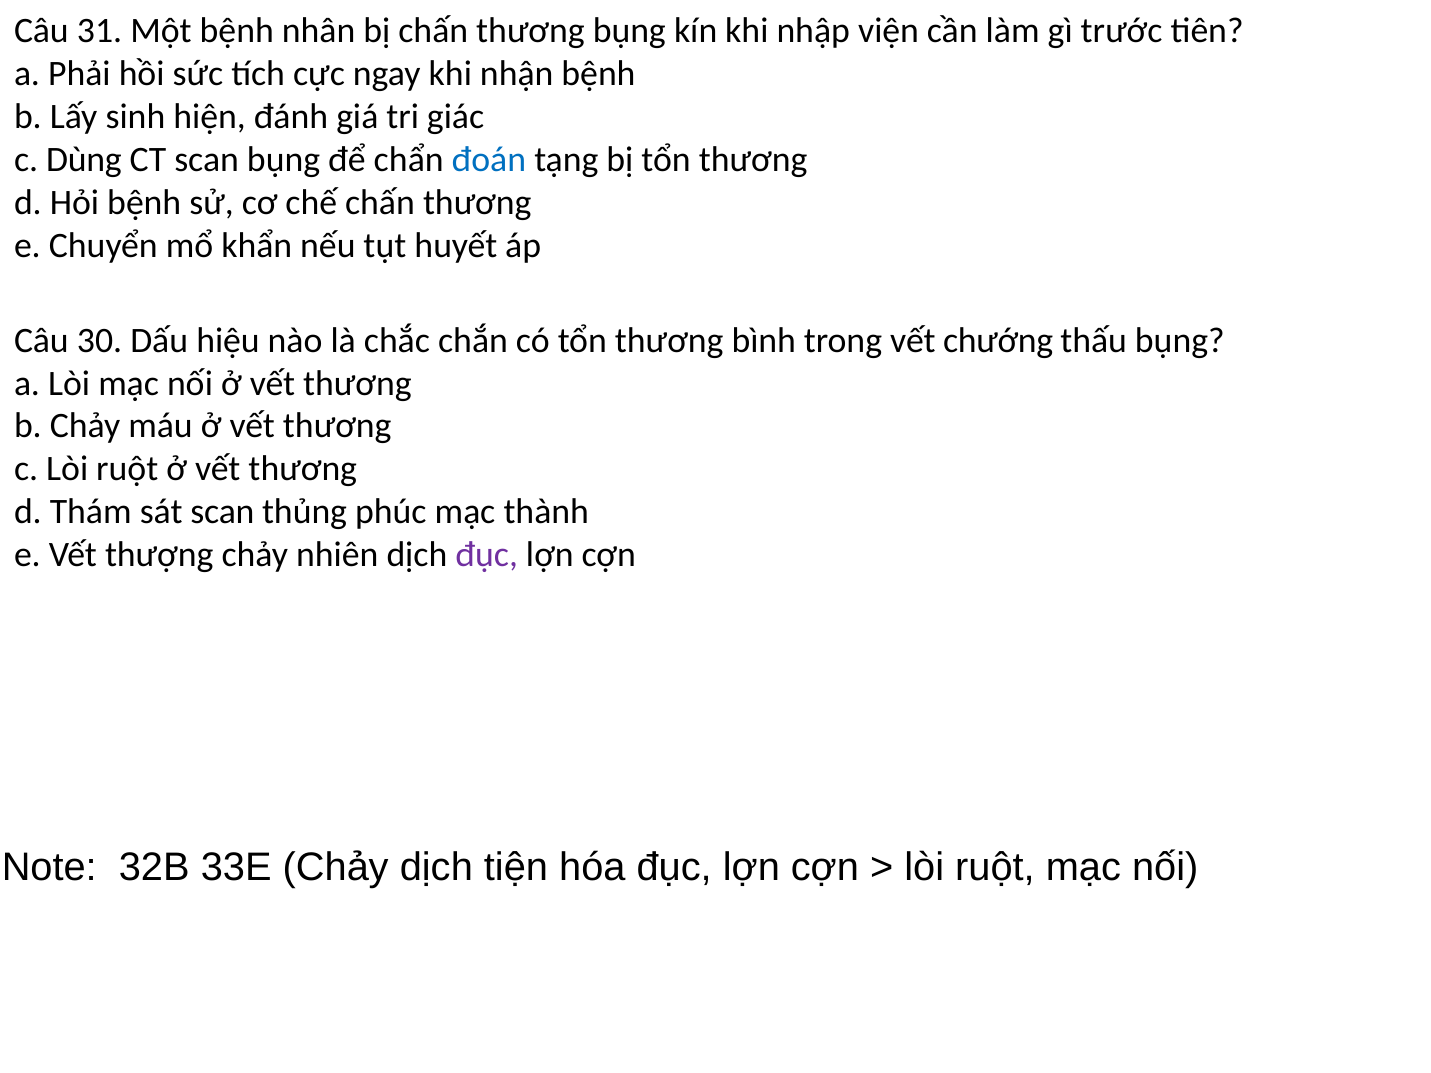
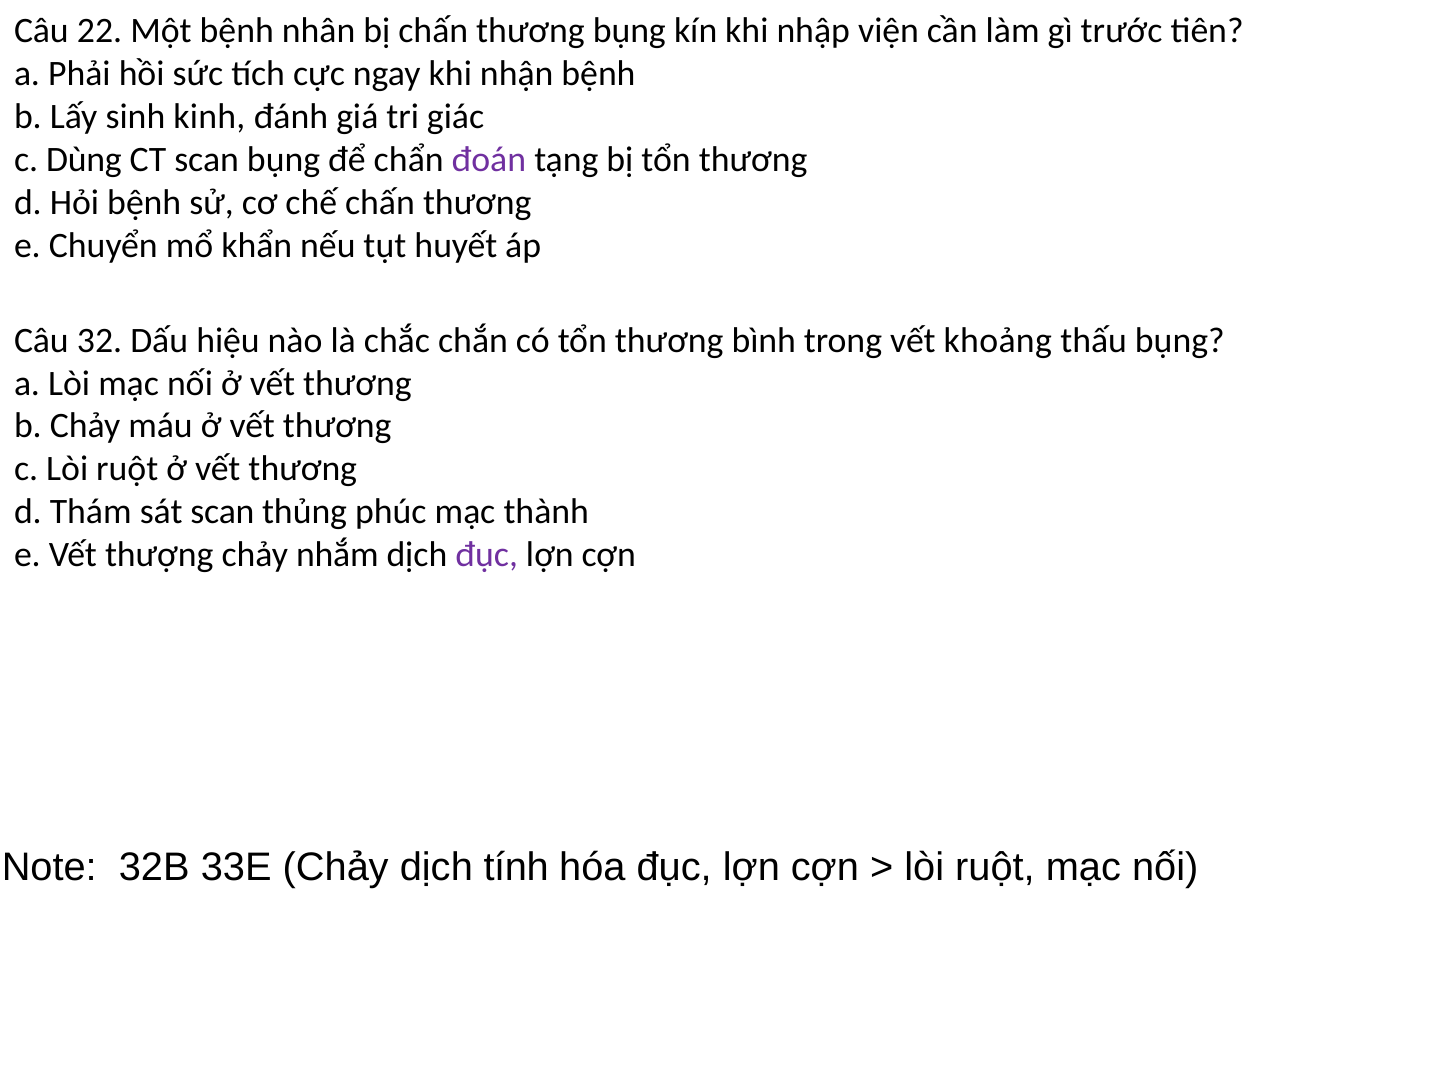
31: 31 -> 22 (100, 31)
hiện: hiện -> kinh (209, 117)
đoán colour: blue -> purple (489, 160)
30: 30 -> 32 (100, 340)
chướng: chướng -> khoảng (998, 340)
nhiên: nhiên -> nhắm (337, 555)
tiện: tiện -> tính (516, 867)
